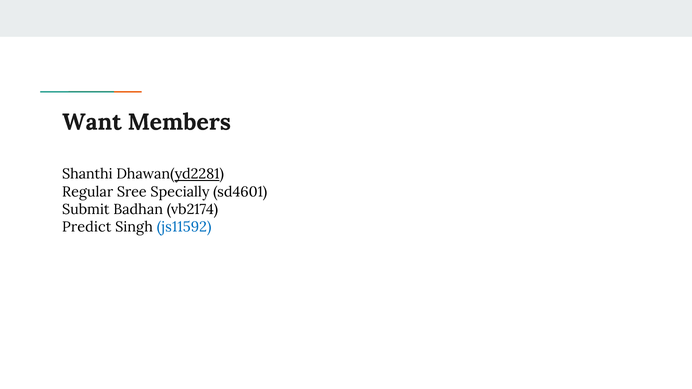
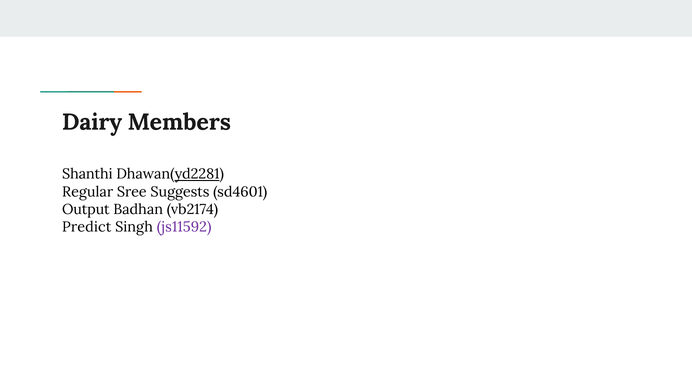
Want: Want -> Dairy (92, 122)
Specially: Specially -> Suggests (180, 192)
Submit: Submit -> Output (86, 210)
js11592 colour: blue -> purple (184, 227)
